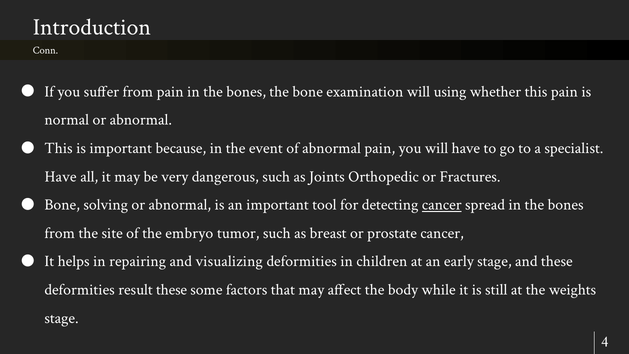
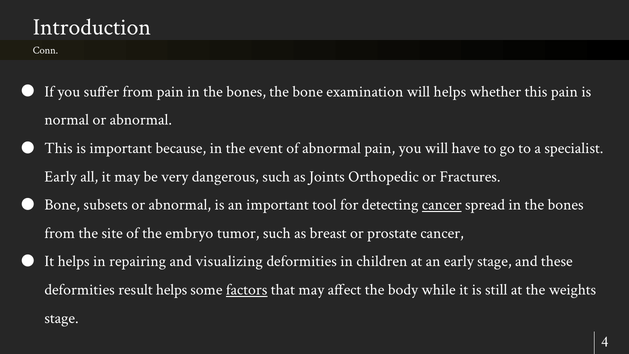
will using: using -> helps (450, 91)
Have: Have -> Early (61, 176)
solving: solving -> subsets (106, 205)
result these: these -> helps (172, 289)
factors underline: none -> present (247, 289)
